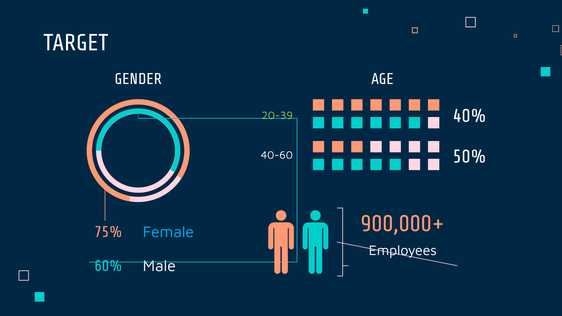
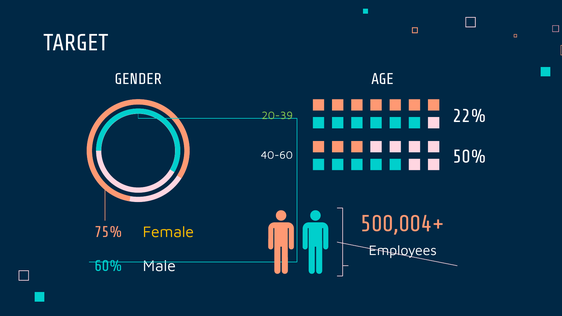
40%: 40% -> 22% (470, 116)
900,000+: 900,000+ -> 500,004+ (403, 224)
Female colour: light blue -> yellow (168, 232)
